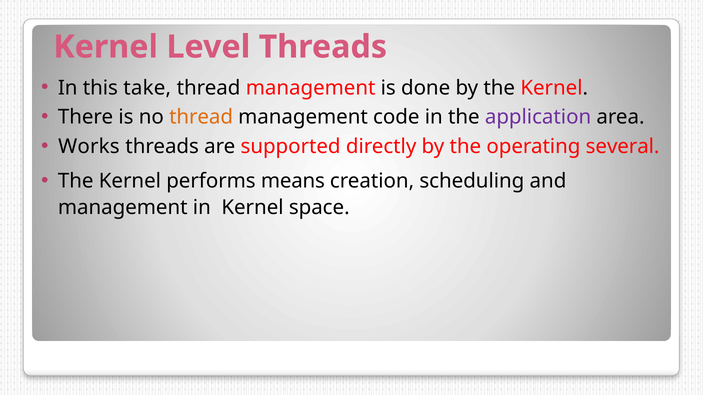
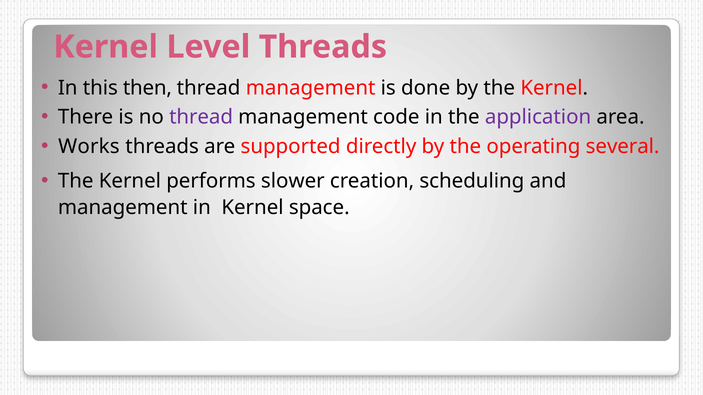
take: take -> then (147, 88)
thread colour: orange -> purple (201, 117)
means: means -> slower (293, 181)
